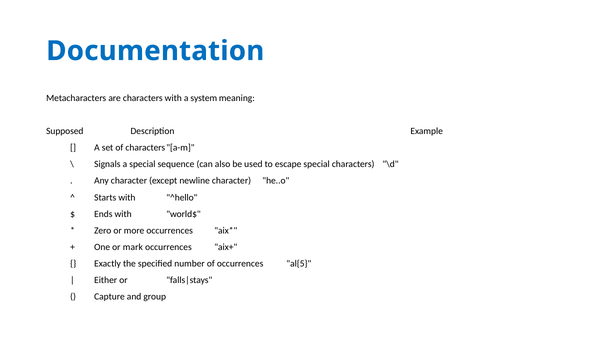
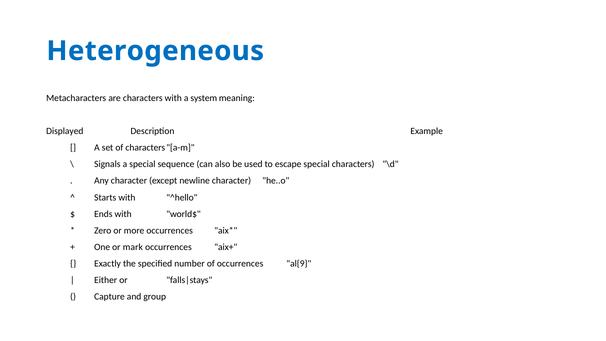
Documentation: Documentation -> Heterogeneous (155, 51)
Supposed: Supposed -> Displayed (65, 131)
al{5: al{5 -> al{9 (299, 264)
